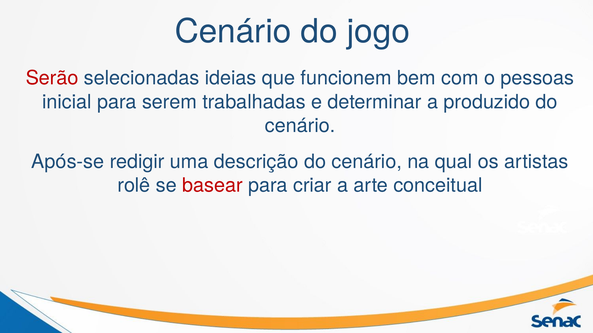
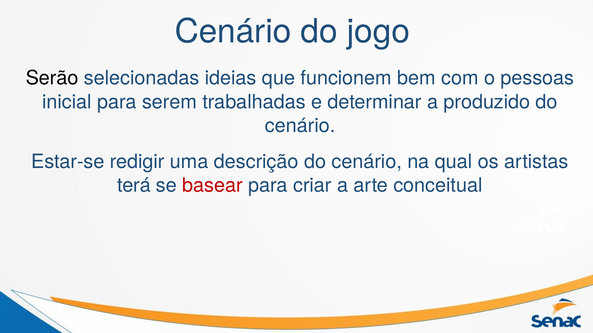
Serão colour: red -> black (52, 78)
Após-se: Após-se -> Estar-se (68, 162)
rolê: rolê -> terá (134, 186)
